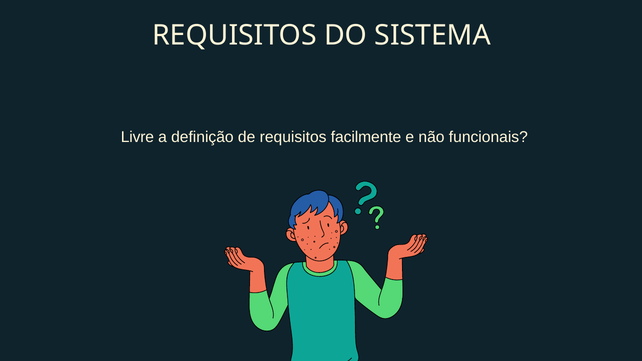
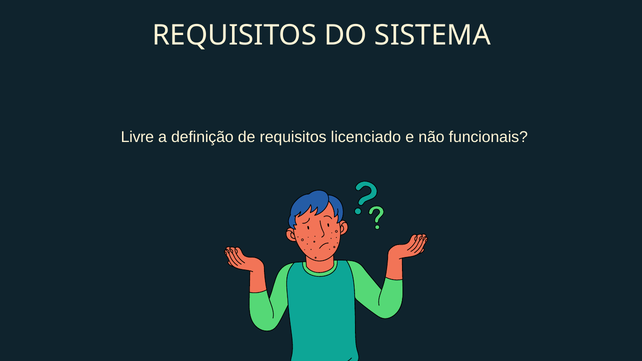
facilmente: facilmente -> licenciado (366, 137)
